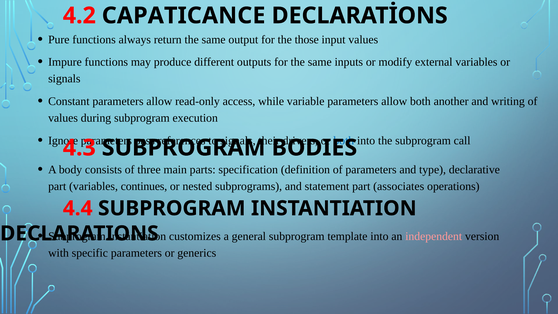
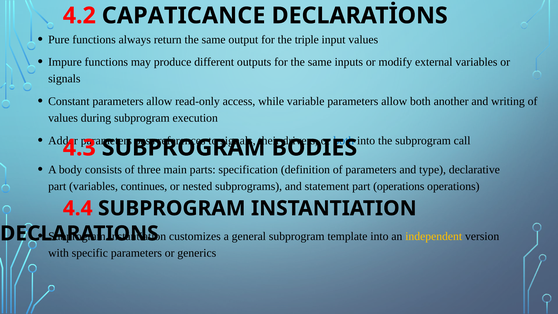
those: those -> triple (307, 39)
Ignore: Ignore -> Adder (63, 141)
part associates: associates -> operations (399, 186)
independent colour: pink -> yellow (434, 236)
